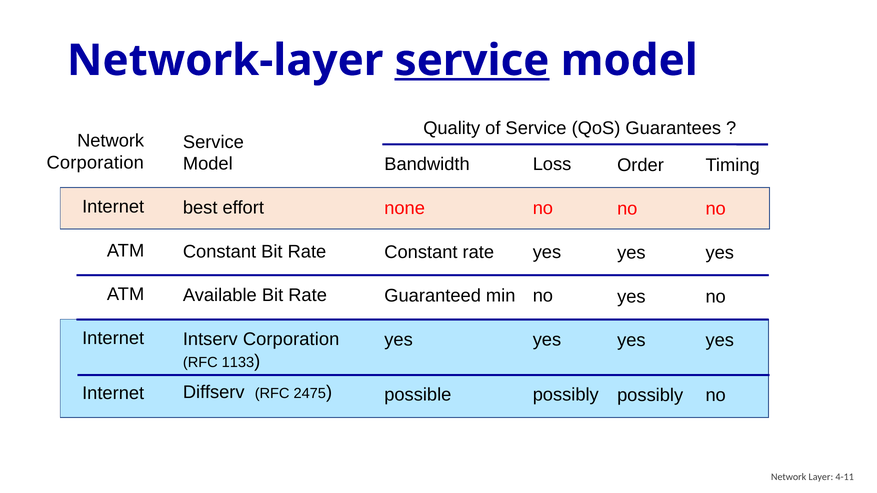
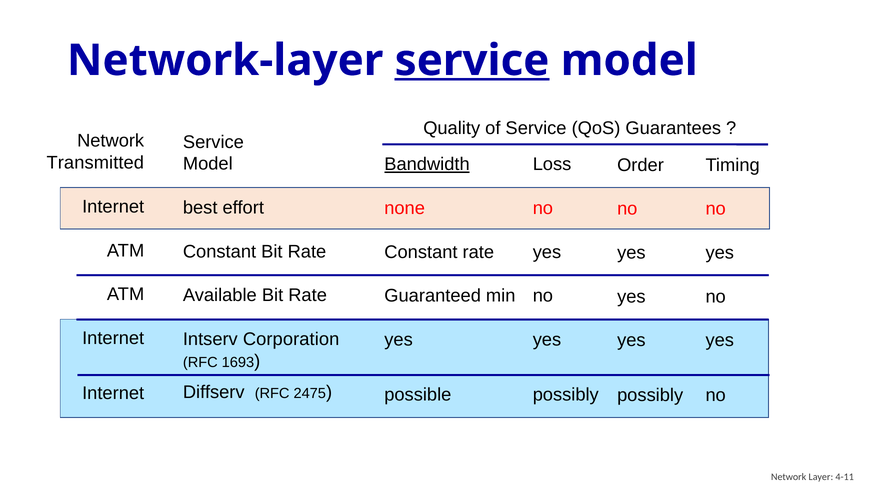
Corporation: Corporation -> Transmitted (95, 163)
Bandwidth underline: none -> present (427, 164)
1133: 1133 -> 1693 (238, 363)
